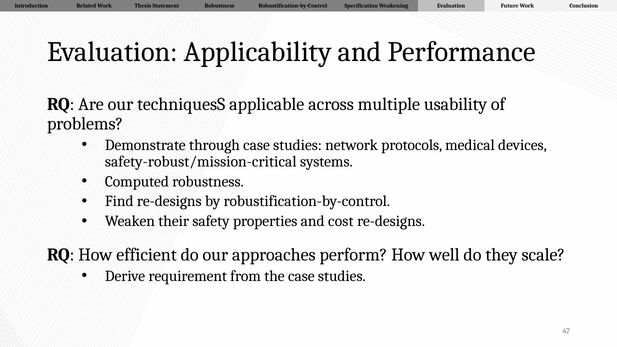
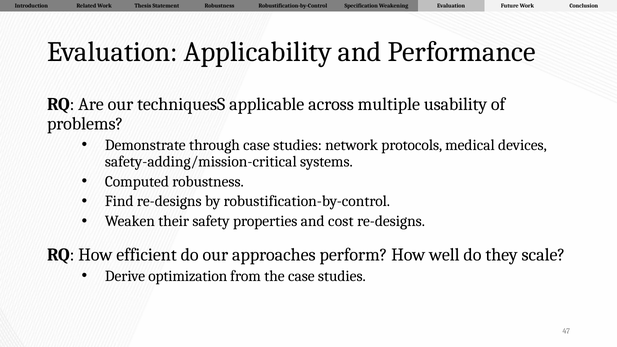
safety-robust/mission-critical: safety-robust/mission-critical -> safety-adding/mission-critical (201, 162)
requirement: requirement -> optimization (188, 276)
